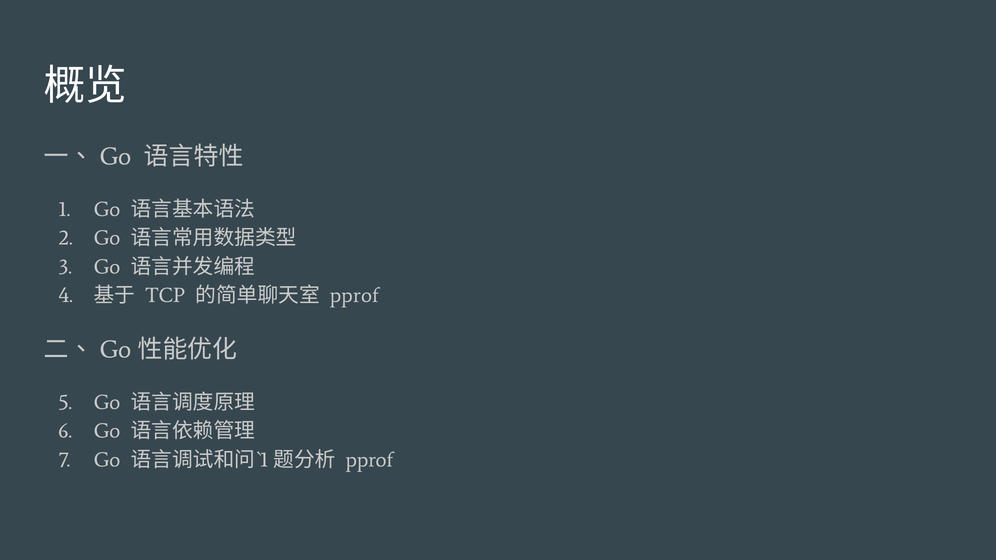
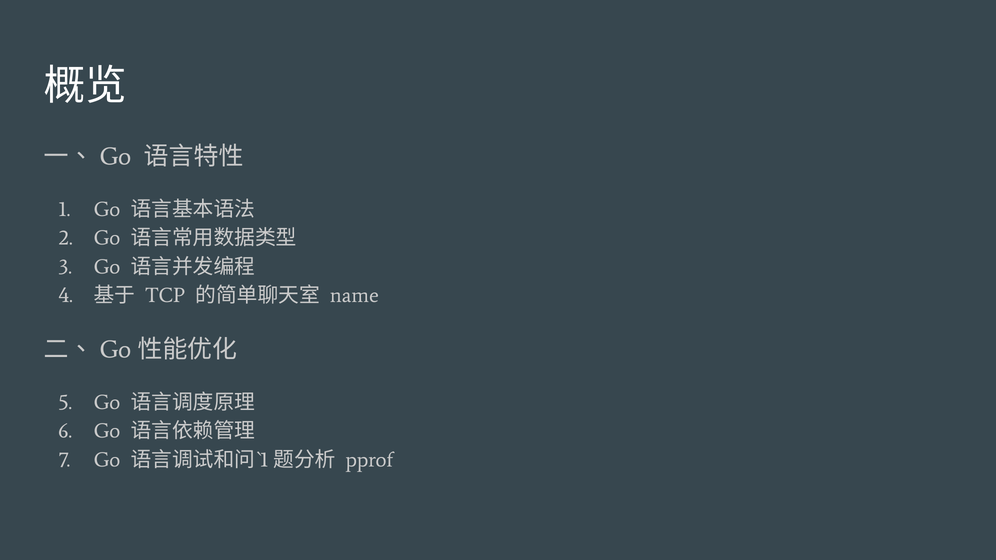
pprof: pprof -> name (354, 295)
